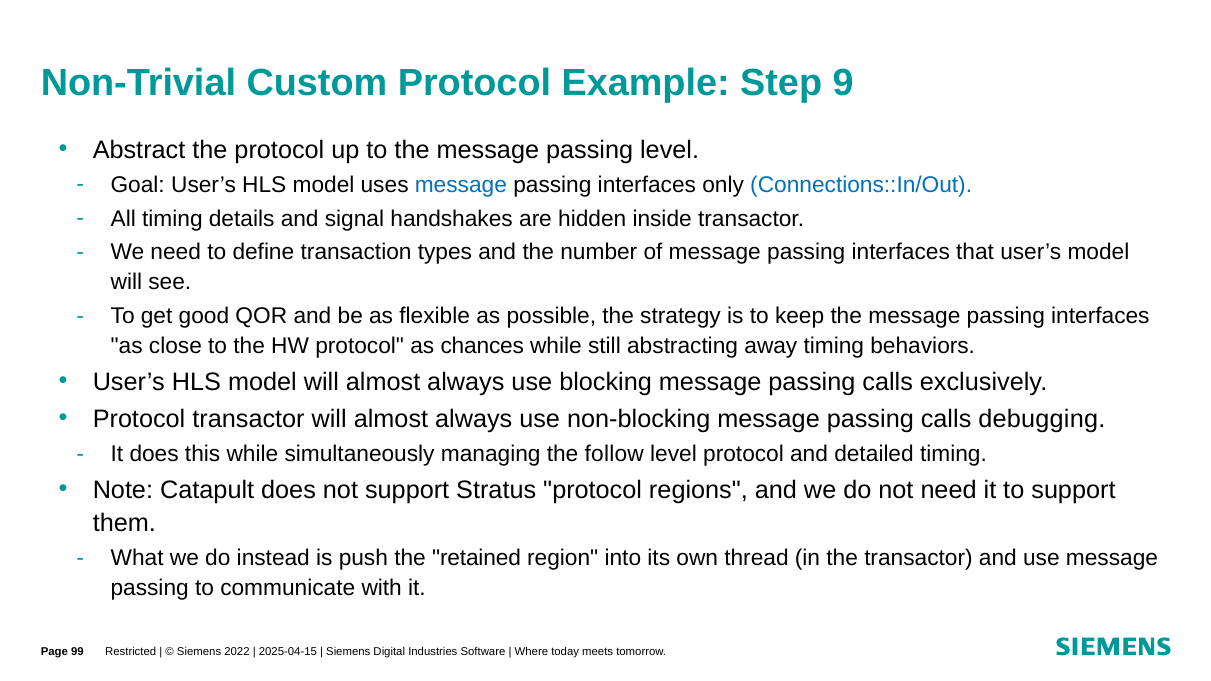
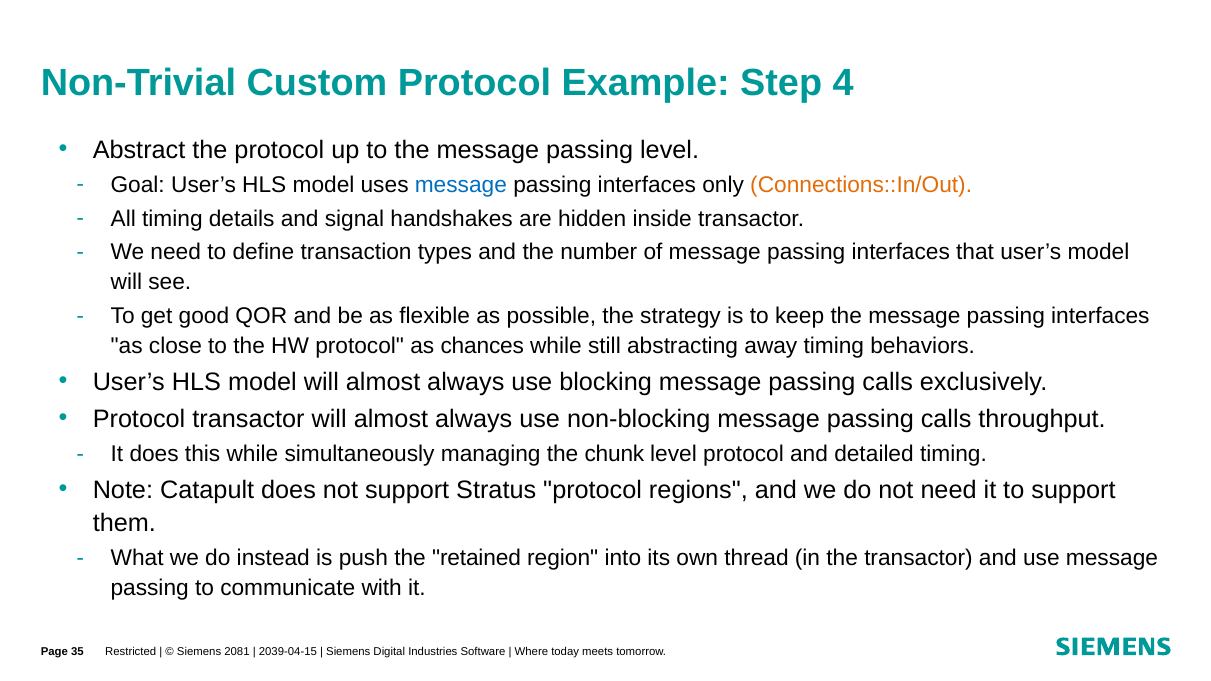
9: 9 -> 4 (843, 83)
Connections::In/Out colour: blue -> orange (861, 185)
debugging: debugging -> throughput (1042, 419)
follow: follow -> chunk (614, 454)
99: 99 -> 35 (77, 652)
2022: 2022 -> 2081 (237, 652)
2025-04-15: 2025-04-15 -> 2039-04-15 (288, 652)
